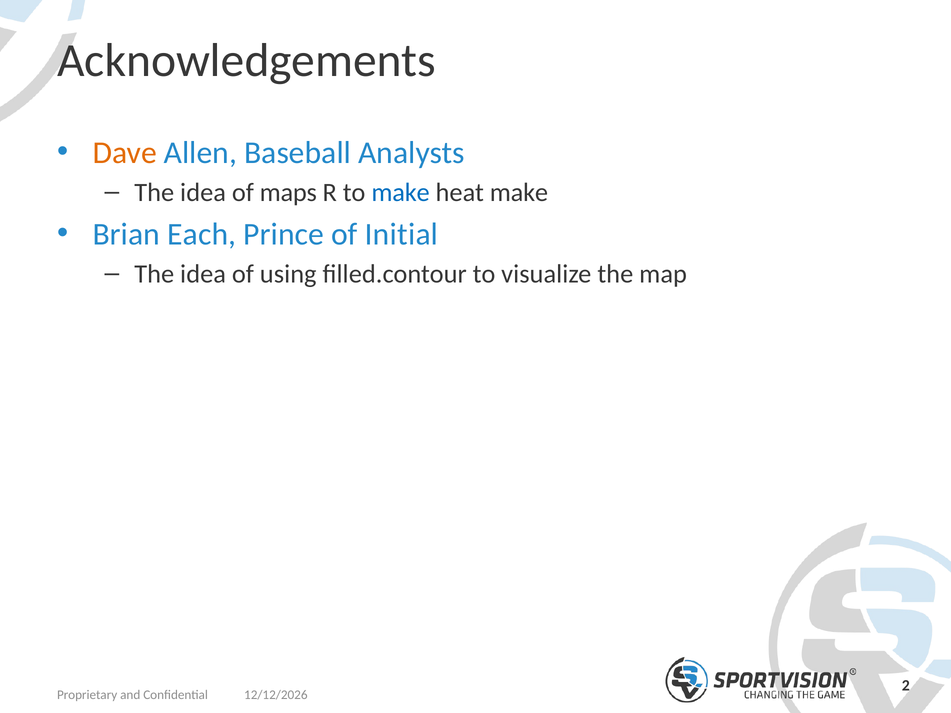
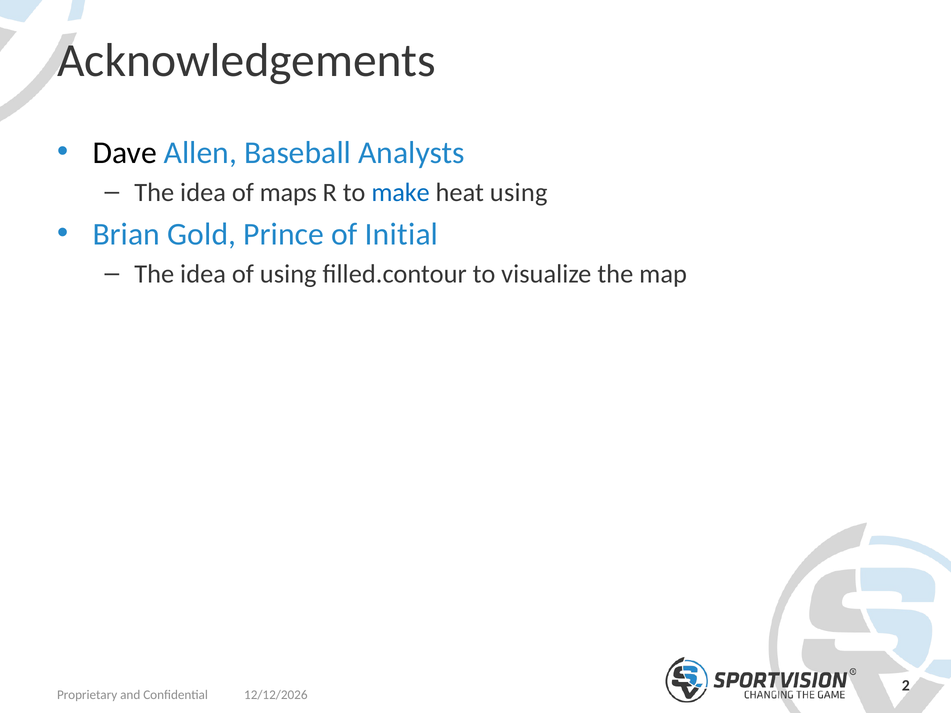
Dave colour: orange -> black (125, 153)
heat make: make -> using (519, 193)
Each: Each -> Gold (202, 234)
